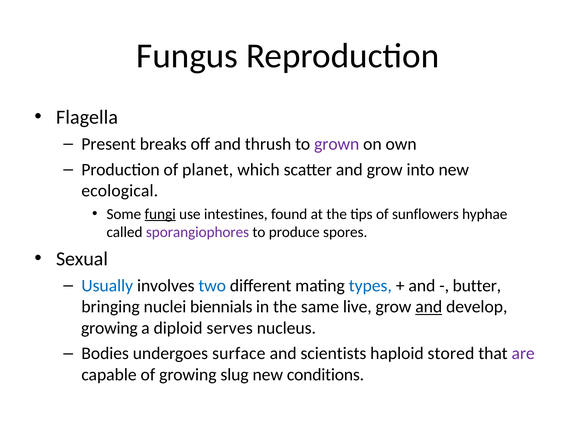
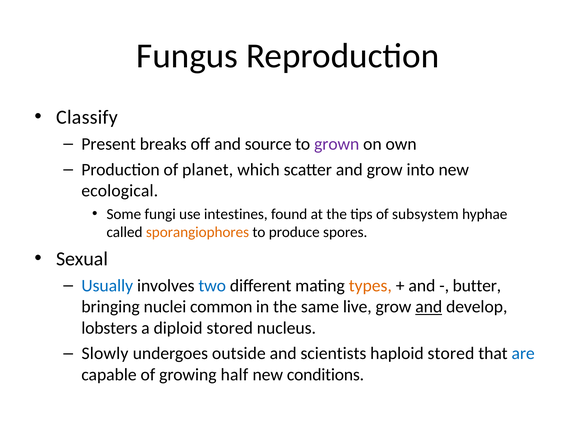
Flagella: Flagella -> Classify (87, 117)
thrush: thrush -> source (268, 144)
fungi underline: present -> none (160, 214)
sunflowers: sunflowers -> subsystem (425, 214)
sporangiophores colour: purple -> orange (198, 232)
types colour: blue -> orange (370, 286)
biennials: biennials -> common (221, 307)
growing: growing -> lobsters (109, 328)
diploid serves: serves -> stored (230, 328)
Bodies: Bodies -> Slowly (105, 354)
surface: surface -> outside (239, 354)
are colour: purple -> blue (523, 354)
slug: slug -> half (234, 375)
